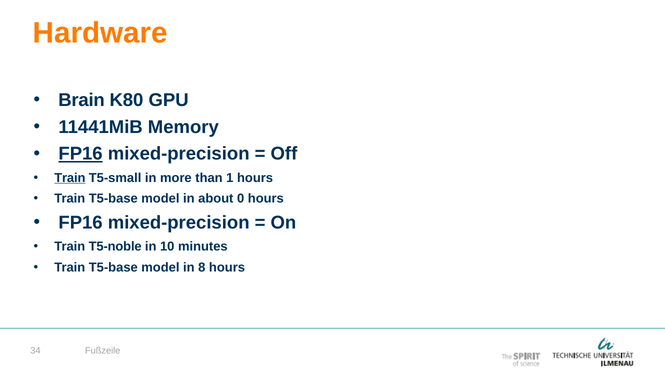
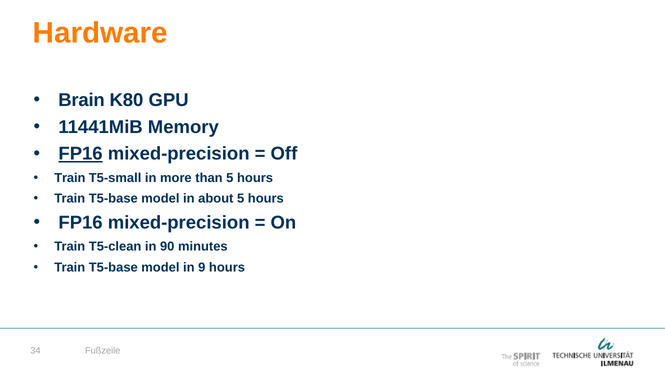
Train underline: present -> none (70, 178)
than 1: 1 -> 5 (230, 178)
about 0: 0 -> 5 (241, 199)
T5-noble: T5-noble -> T5-clean (115, 247)
10: 10 -> 90 (167, 247)
8: 8 -> 9 (202, 267)
